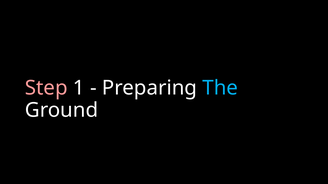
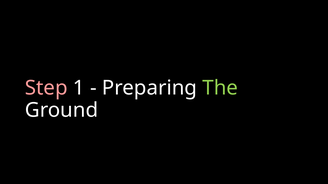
The colour: light blue -> light green (220, 88)
